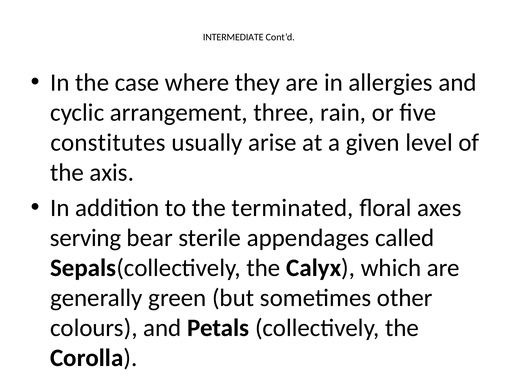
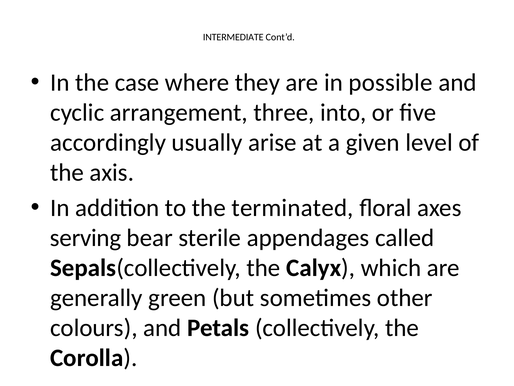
allergies: allergies -> possible (391, 83)
rain: rain -> into (343, 113)
constitutes: constitutes -> accordingly (108, 143)
